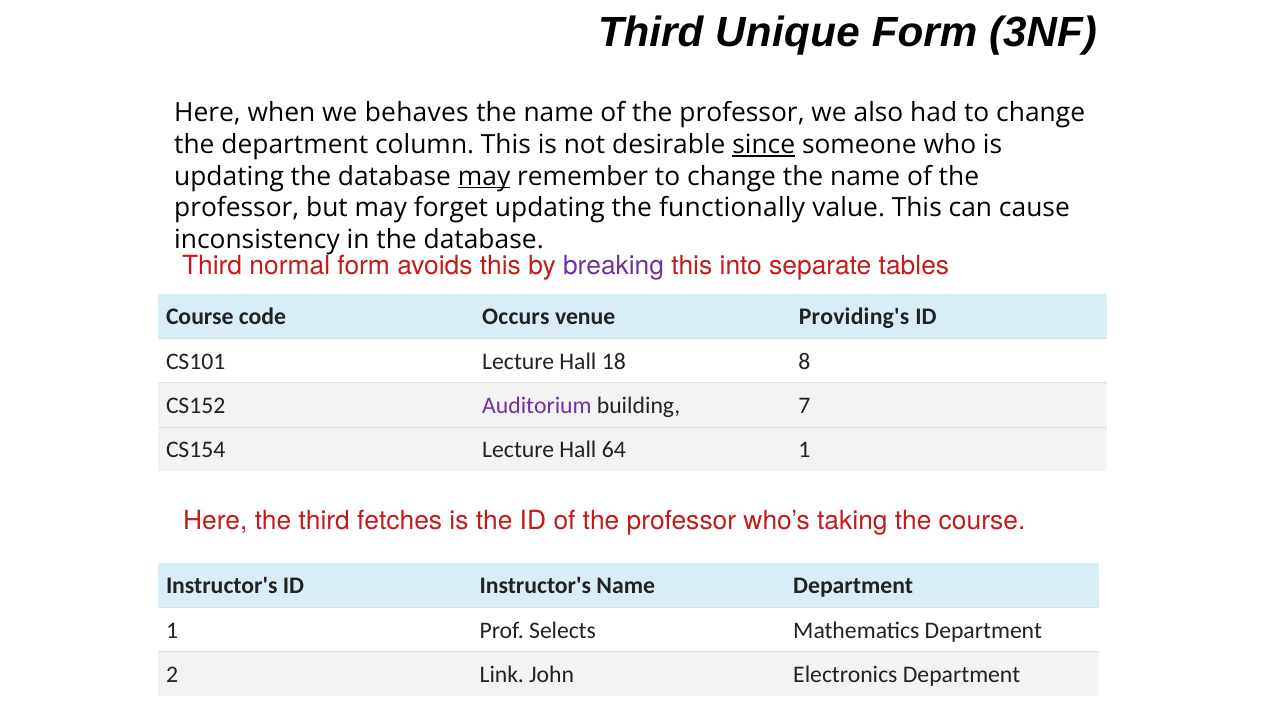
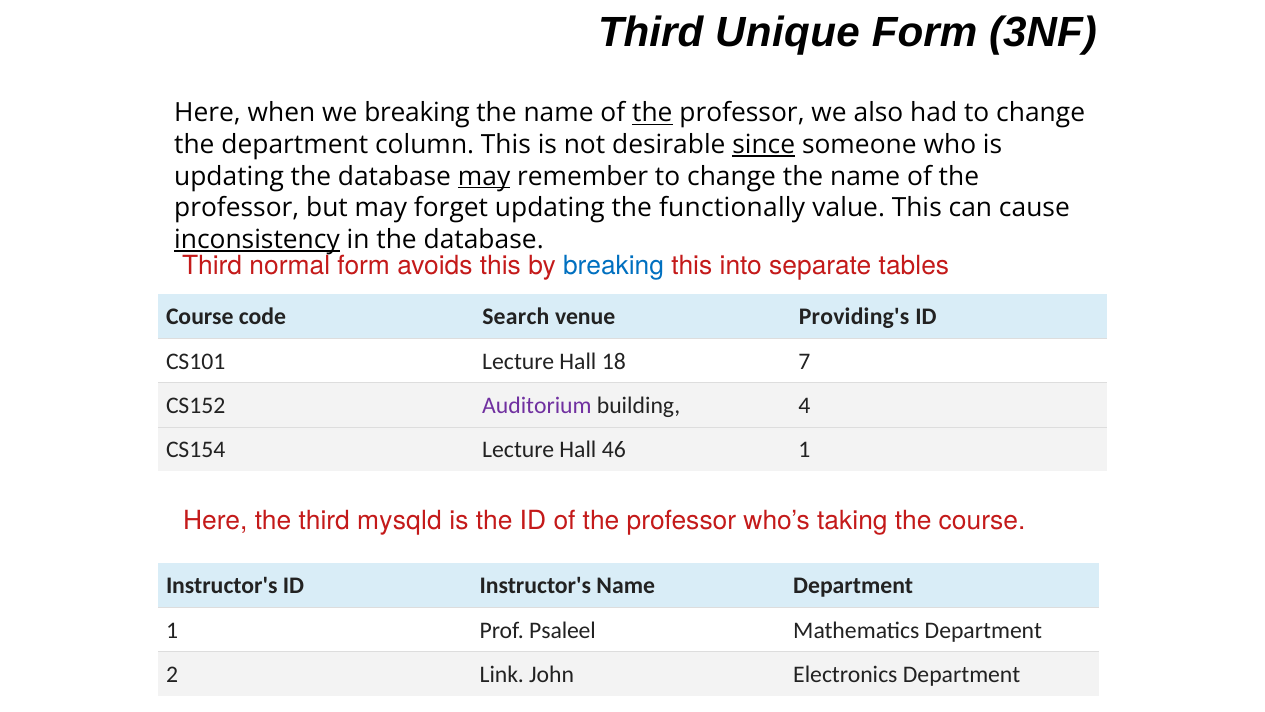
we behaves: behaves -> breaking (417, 113)
the underline: none -> present (652, 113)
inconsistency underline: none -> present (257, 240)
breaking colour: purple -> blue (614, 266)
Occurs: Occurs -> Search (516, 317)
8: 8 -> 7 (804, 361)
7: 7 -> 4 (804, 405)
64: 64 -> 46 (614, 450)
fetches: fetches -> mysqld (400, 521)
Selects: Selects -> Psaleel (563, 630)
